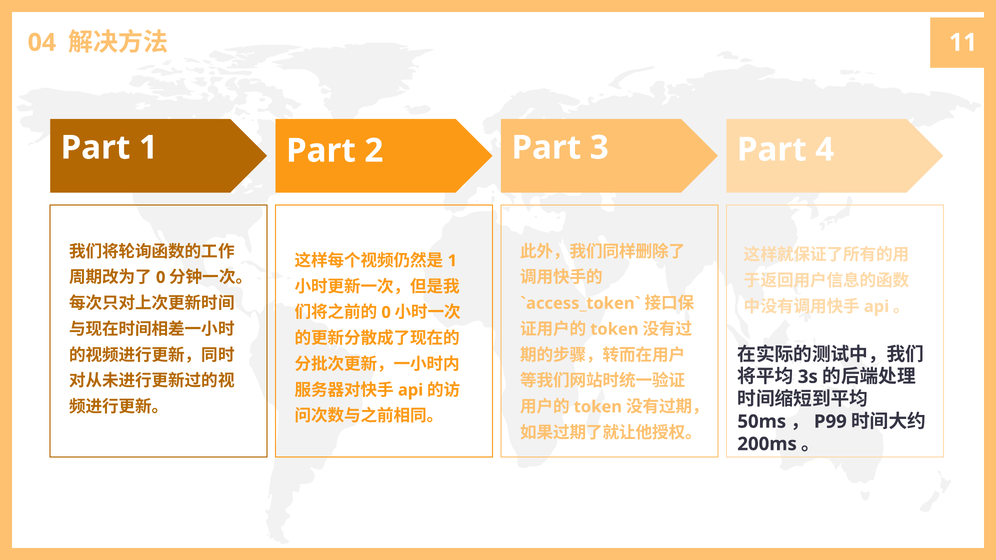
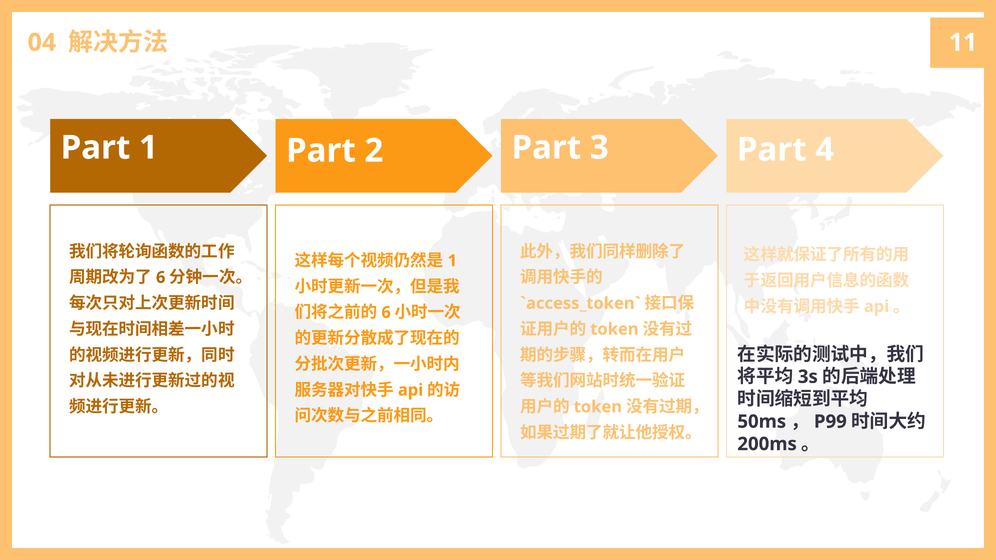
0: 0 -> 6 (161, 278)
0: 0 -> 6 (386, 313)
